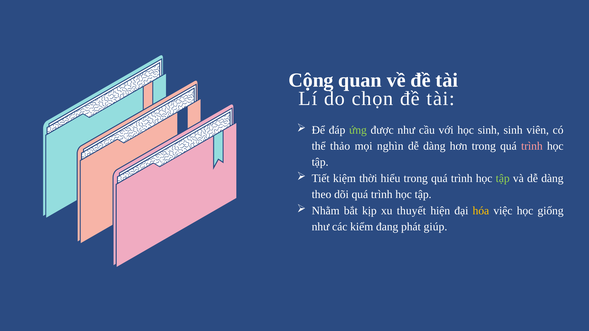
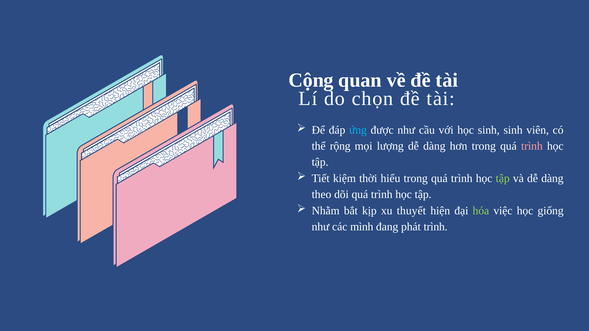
ứng colour: light green -> light blue (358, 130)
thảo: thảo -> rộng (340, 146)
nghìn: nghìn -> lượng (390, 146)
hóa colour: yellow -> light green (481, 211)
kiểm: kiểm -> mình (362, 227)
phát giúp: giúp -> trình (436, 227)
